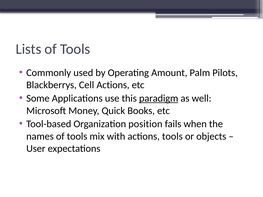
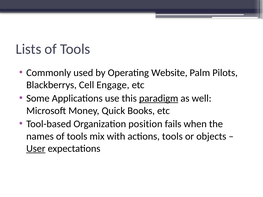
Amount: Amount -> Website (169, 73)
Cell Actions: Actions -> Engage (113, 85)
User underline: none -> present (36, 149)
